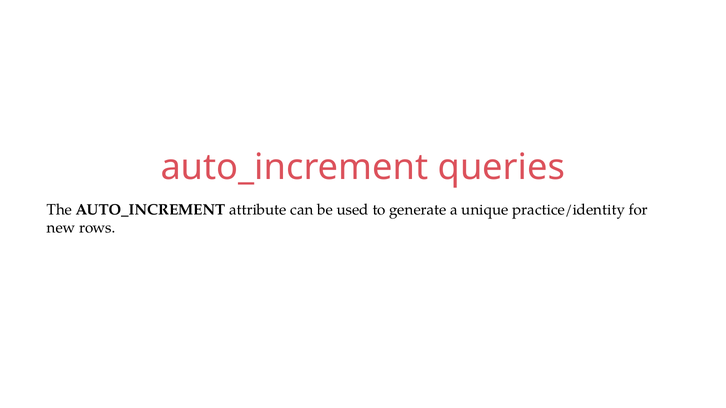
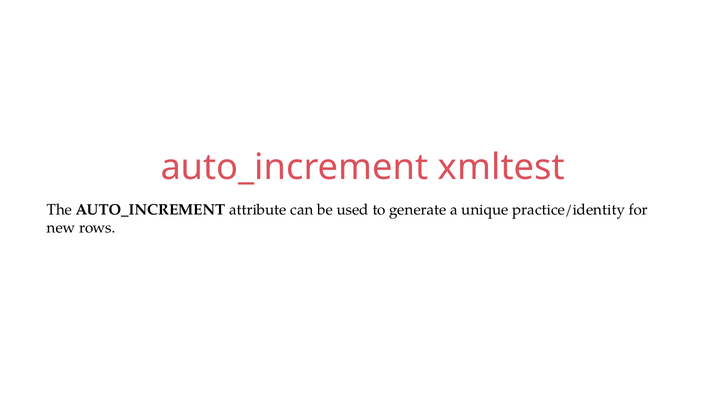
queries: queries -> xmltest (501, 168)
